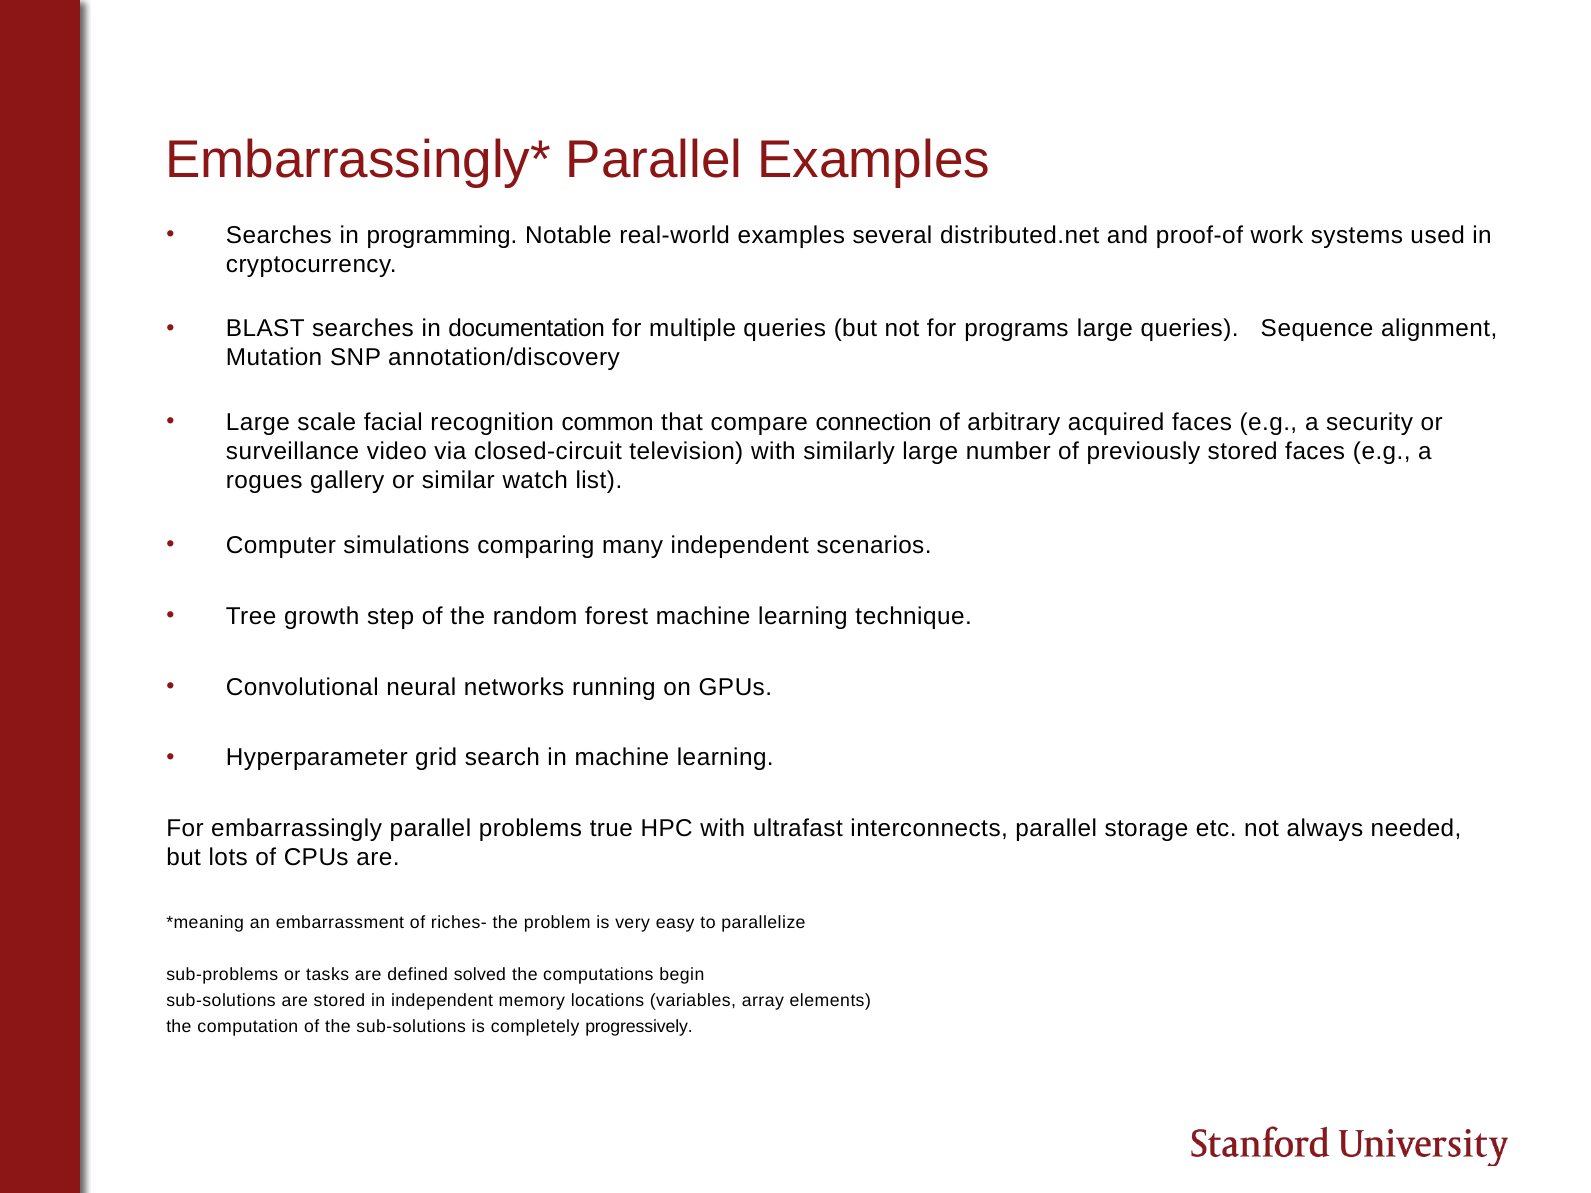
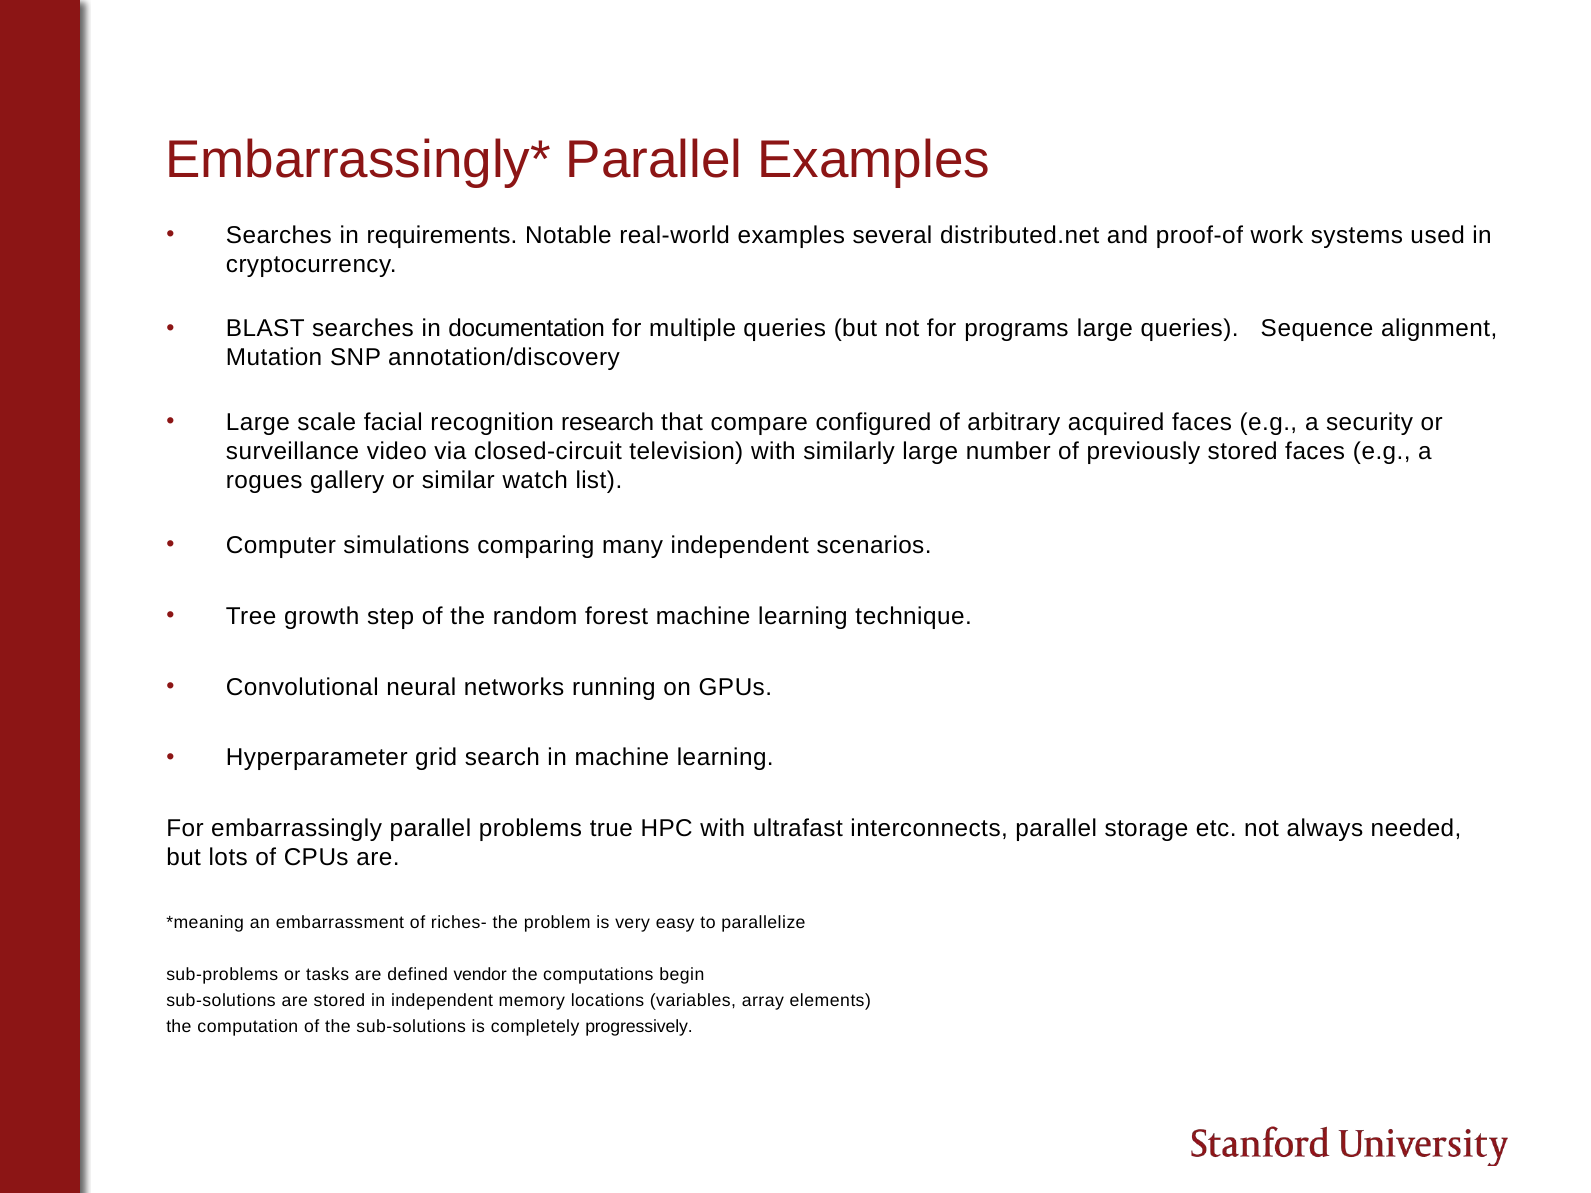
programming: programming -> requirements (442, 235)
common: common -> research (608, 423)
connection: connection -> configured (873, 423)
solved: solved -> vendor (480, 975)
